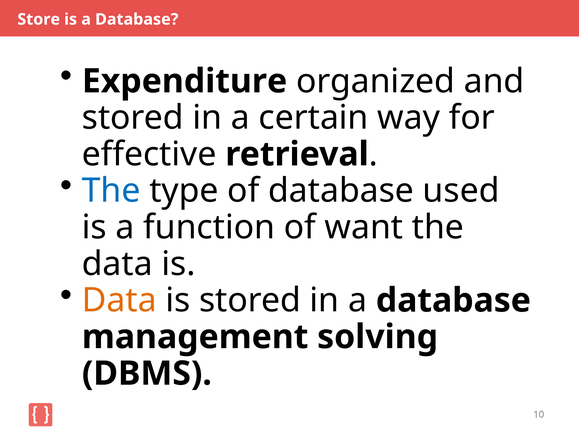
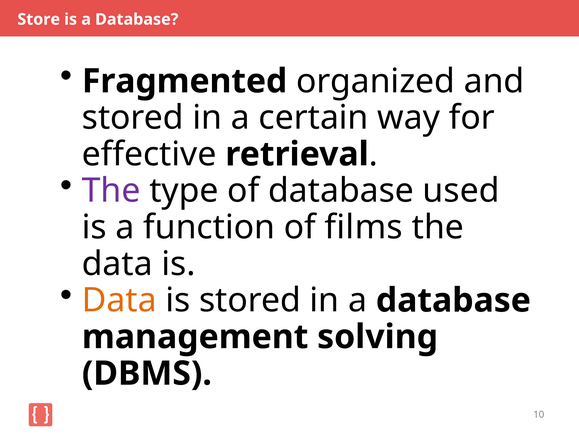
Expenditure: Expenditure -> Fragmented (185, 81)
The colour: blue -> purple (111, 190)
want: want -> films (364, 227)
